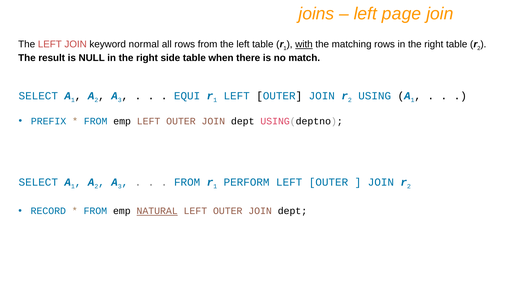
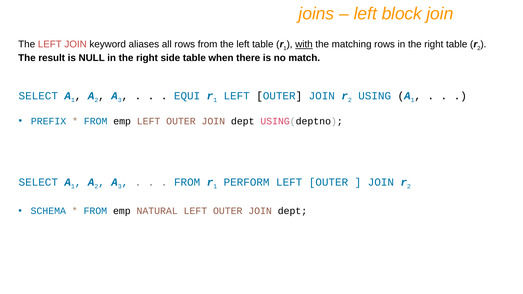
page: page -> block (402, 14)
normal: normal -> aliases (144, 44)
RECORD: RECORD -> SCHEMA (48, 211)
NATURAL underline: present -> none (157, 211)
